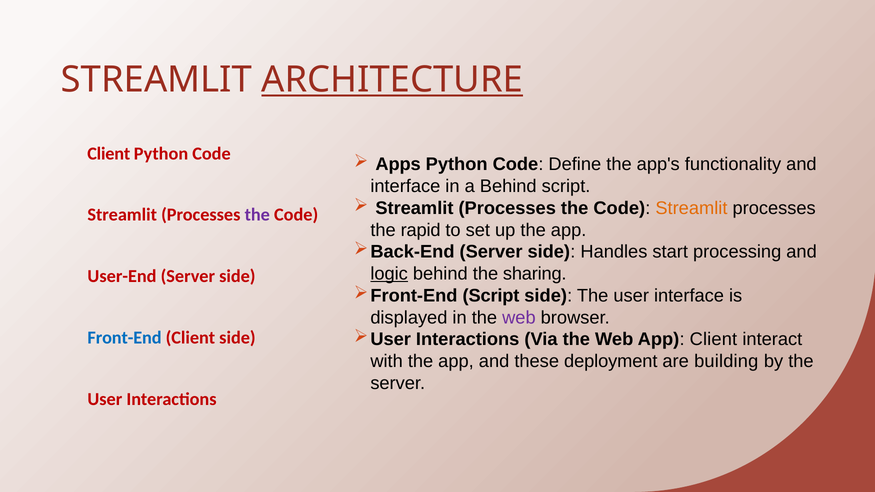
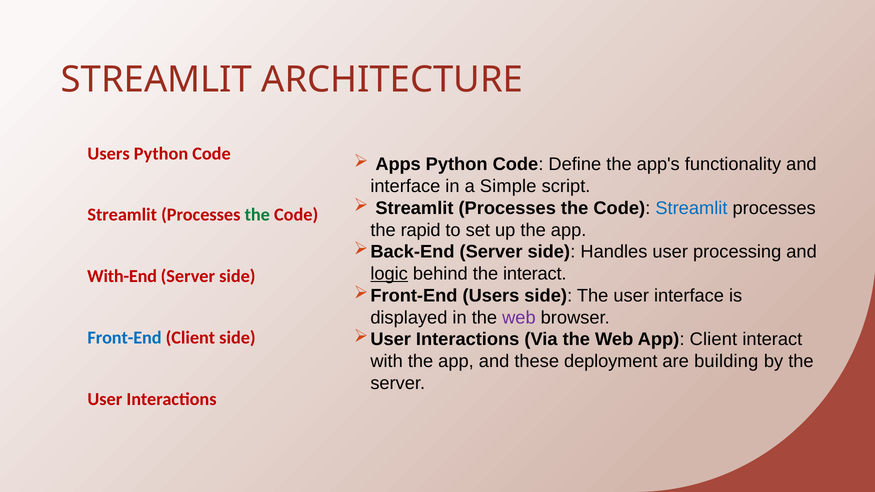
ARCHITECTURE underline: present -> none (392, 80)
Client: Client -> Users (109, 154)
a Behind: Behind -> Simple (508, 186)
Streamlit colour: orange -> blue (691, 208)
the colour: purple -> green (257, 215)
Handles start: start -> user (670, 252)
the sharing: sharing -> interact (535, 274)
User-End: User-End -> With-End (122, 276)
Script: Script -> Users (491, 296)
